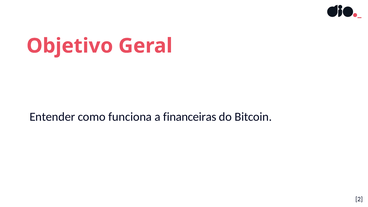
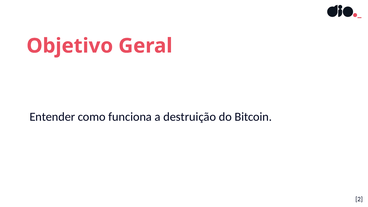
financeiras: financeiras -> destruição (190, 117)
